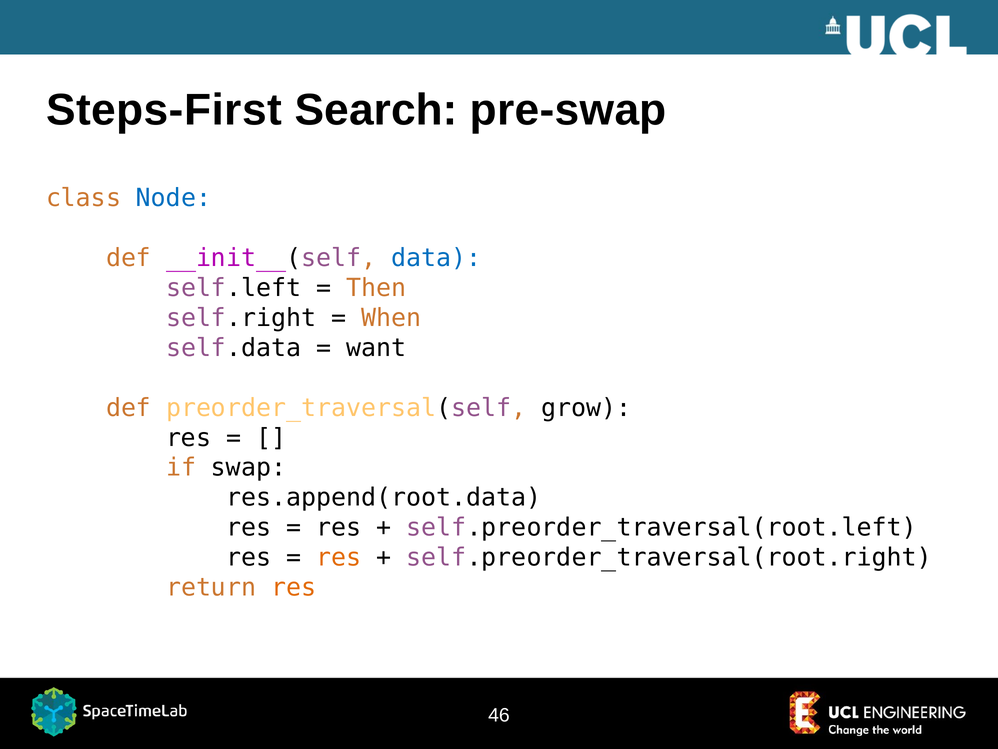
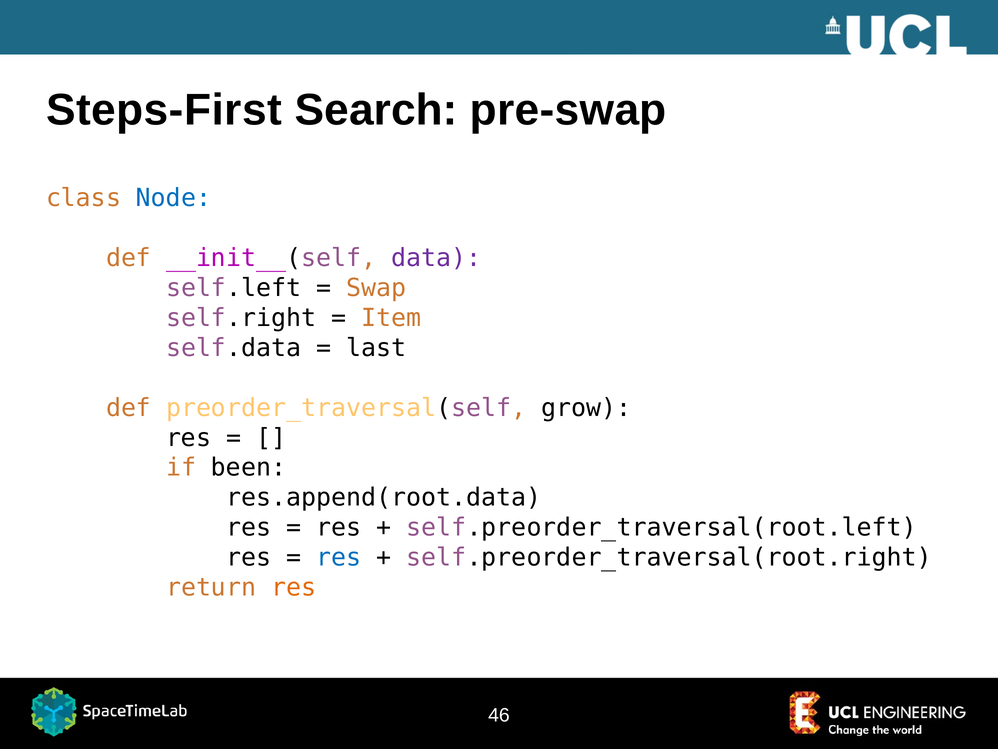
data colour: blue -> purple (436, 258)
Then: Then -> Swap (376, 288)
When: When -> Item (391, 318)
want: want -> last (376, 348)
swap: swap -> been (249, 467)
res colour: orange -> blue (339, 557)
